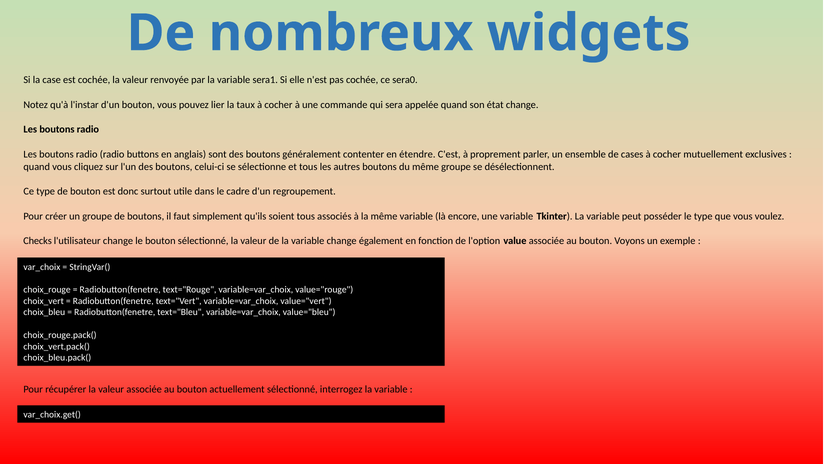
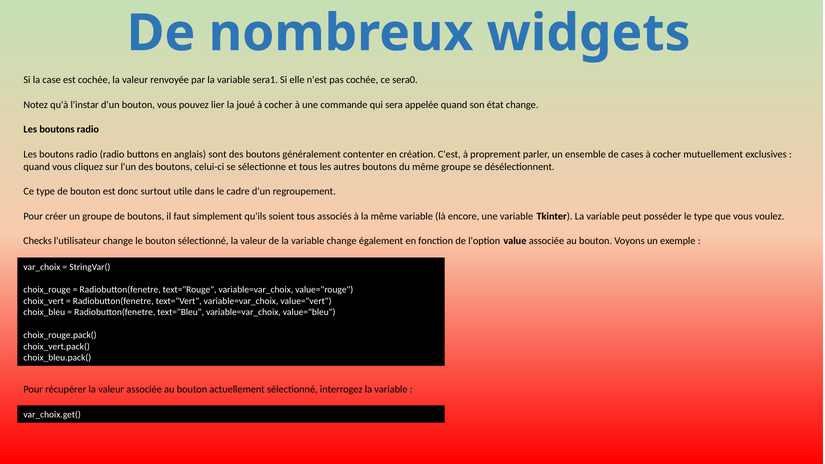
taux: taux -> joué (246, 105)
étendre: étendre -> création (417, 154)
